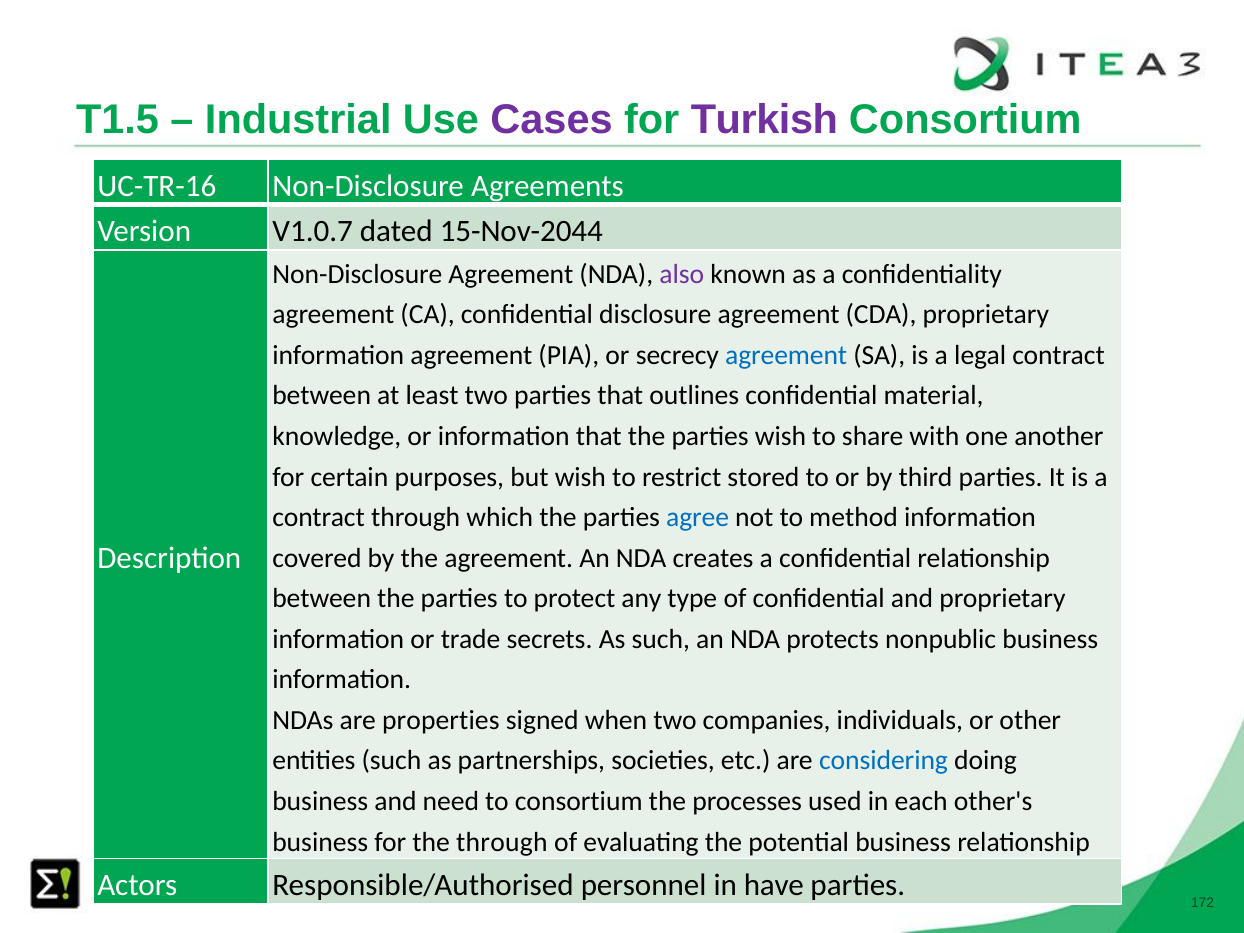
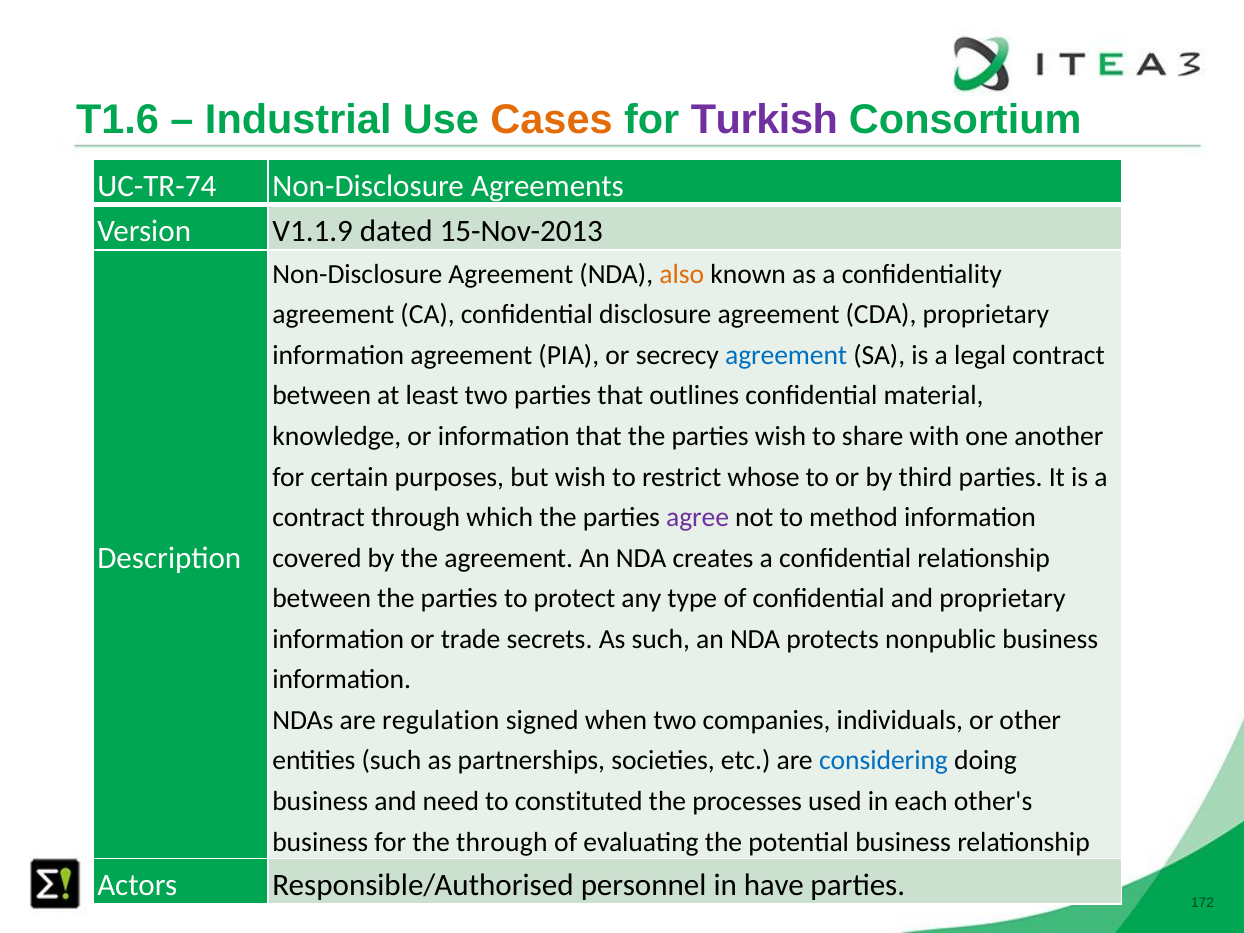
T1.5: T1.5 -> T1.6 (118, 120)
Cases colour: purple -> orange (552, 120)
UC-TR-16: UC-TR-16 -> UC-TR-74 (157, 186)
V1.0.7: V1.0.7 -> V1.1.9 (313, 232)
15-Nov-2044: 15-Nov-2044 -> 15-Nov-2013 (521, 232)
also colour: purple -> orange (682, 274)
stored: stored -> whose (764, 477)
agree colour: blue -> purple (698, 518)
properties: properties -> regulation (441, 720)
to consortium: consortium -> constituted (579, 801)
